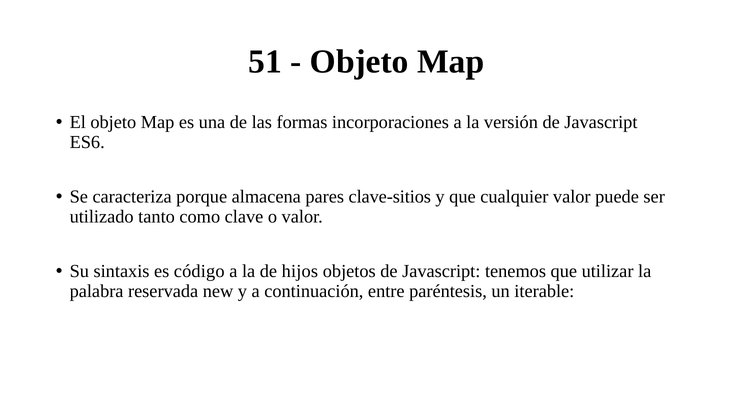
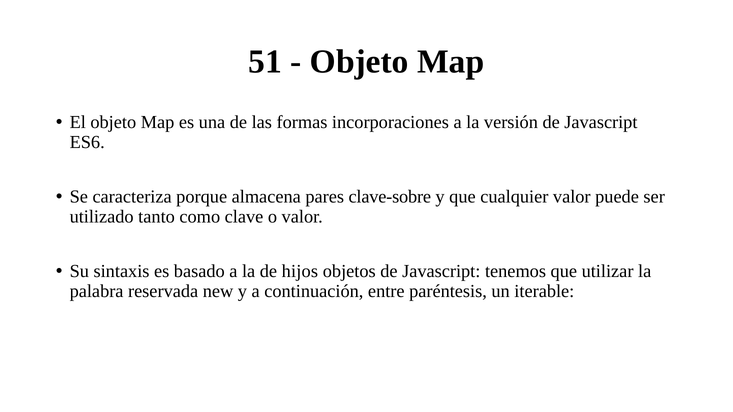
clave-sitios: clave-sitios -> clave-sobre (390, 197)
código: código -> basado (199, 272)
